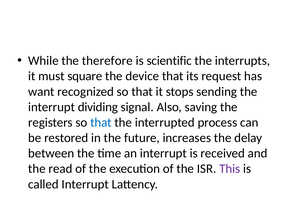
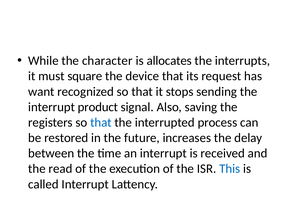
therefore: therefore -> character (107, 61)
scientific: scientific -> allocates (169, 61)
dividing: dividing -> product (98, 107)
This colour: purple -> blue (230, 169)
